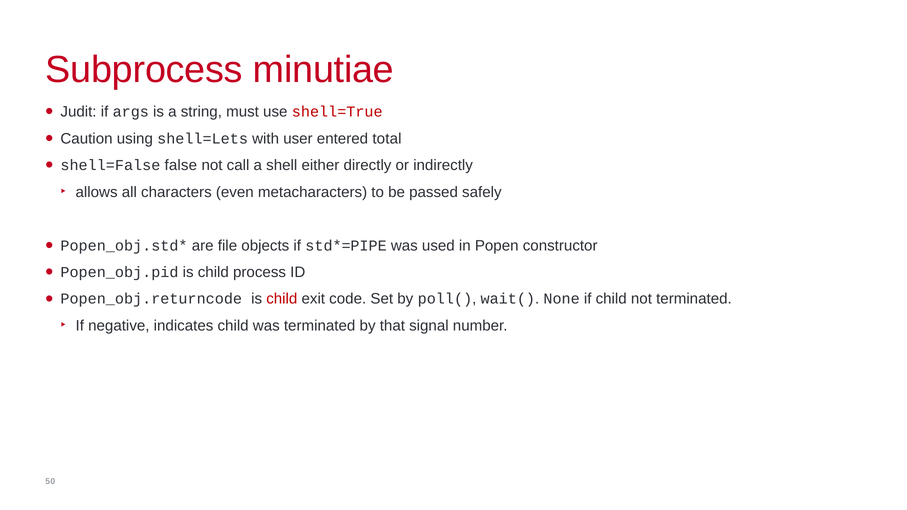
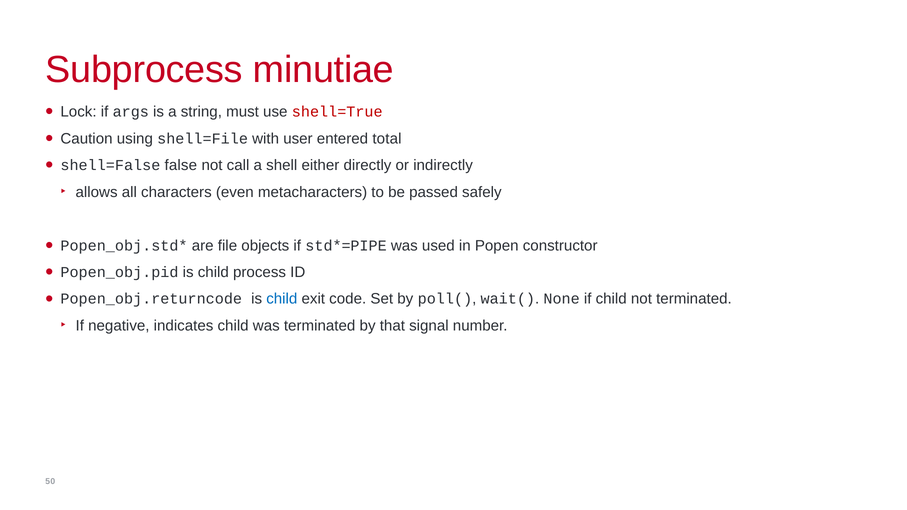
Judit: Judit -> Lock (79, 112)
shell=Lets: shell=Lets -> shell=File (203, 139)
child colour: red -> blue (282, 299)
